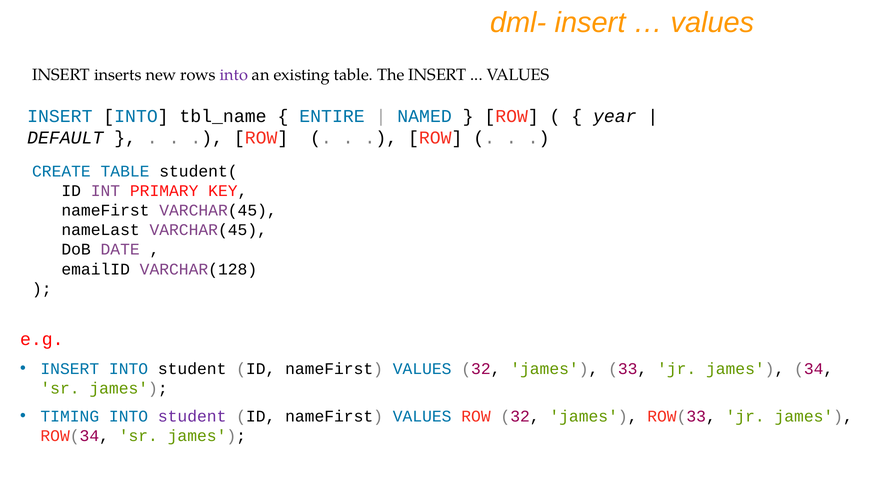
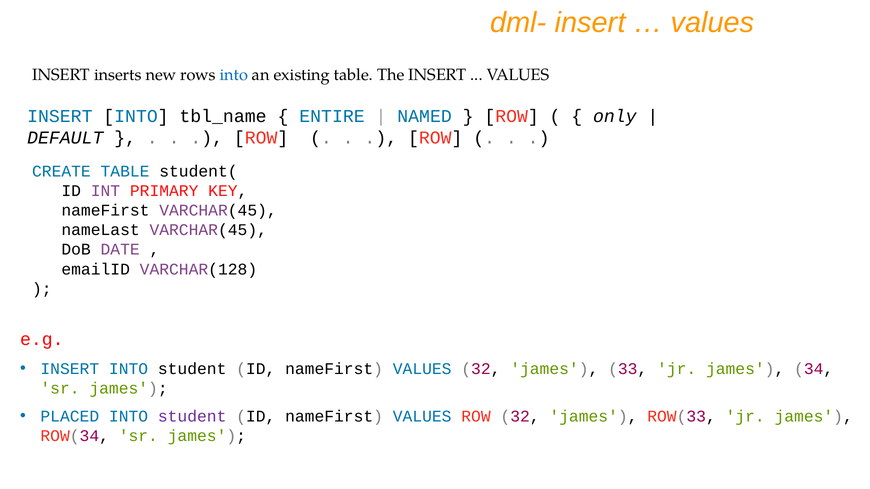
into colour: purple -> blue (234, 75)
year: year -> only (615, 116)
TIMING: TIMING -> PLACED (70, 417)
